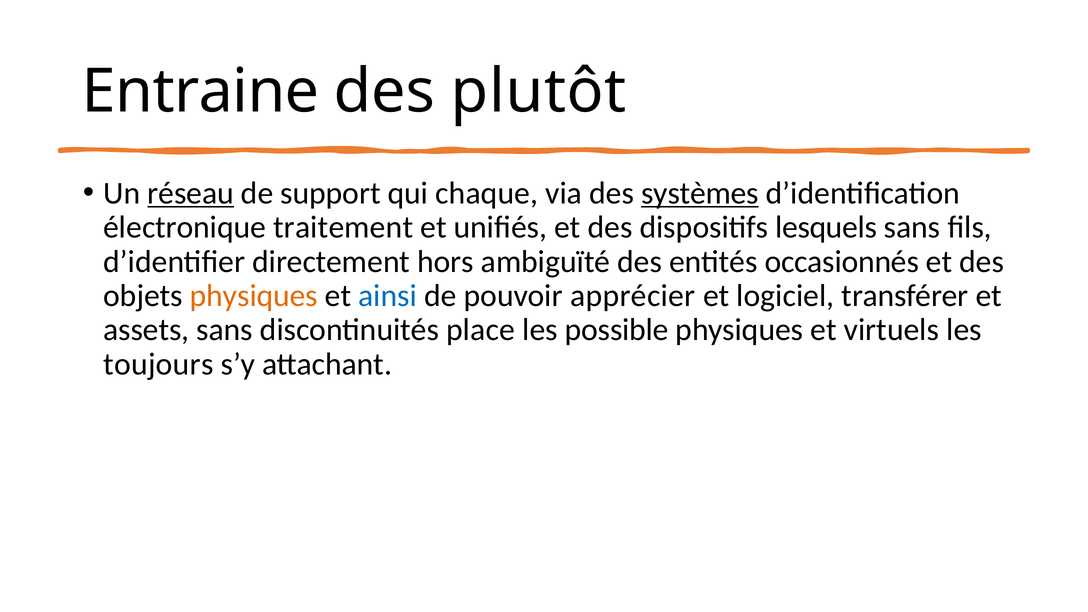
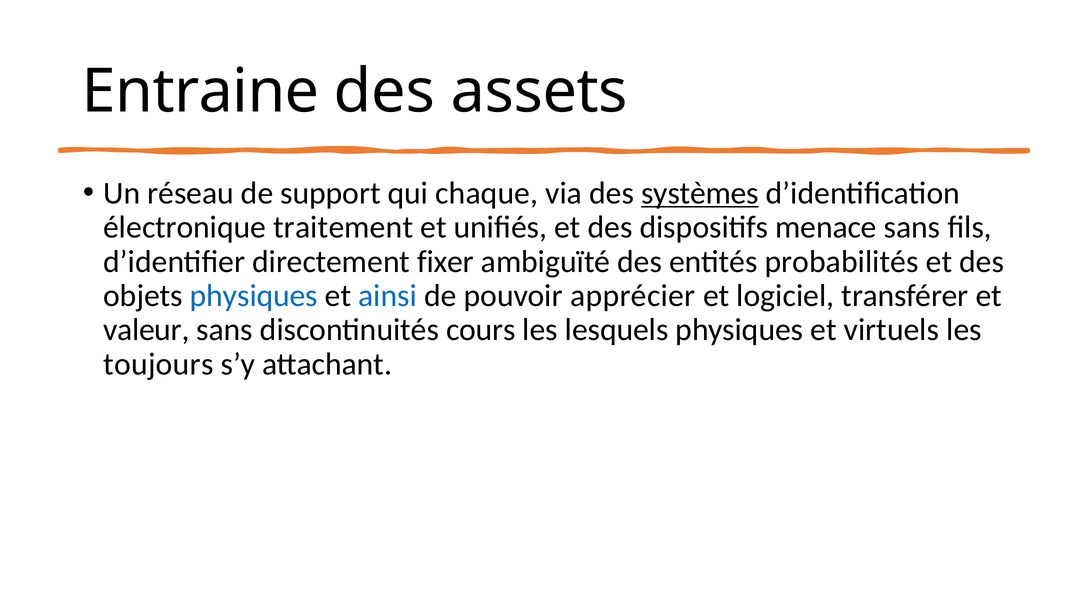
plutôt: plutôt -> assets (539, 91)
réseau underline: present -> none (191, 193)
lesquels: lesquels -> menace (826, 227)
hors: hors -> fixer (446, 262)
occasionnés: occasionnés -> probabilités (842, 262)
physiques colour: orange -> blue (254, 296)
assets: assets -> valeur (146, 330)
place: place -> cours (481, 330)
possible: possible -> lesquels (617, 330)
